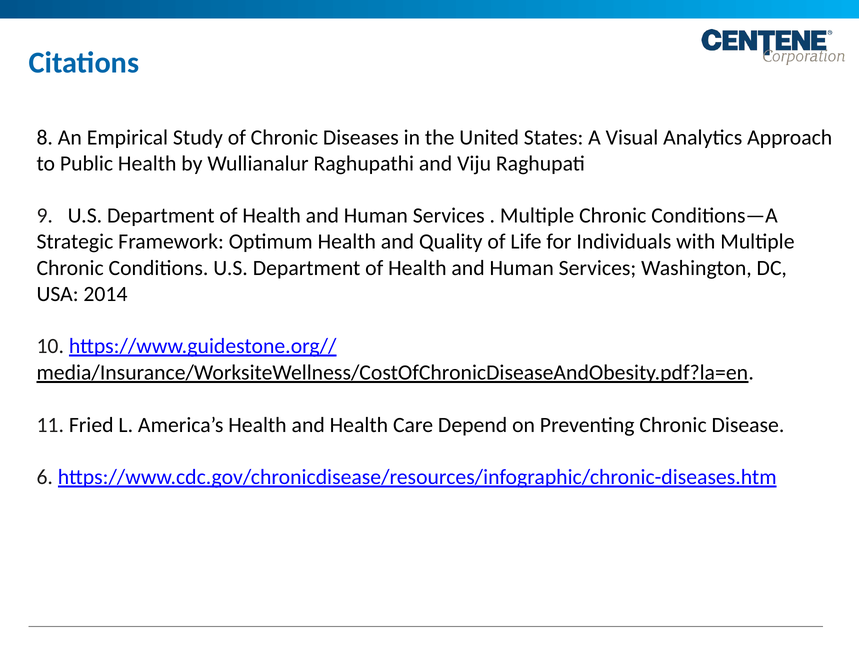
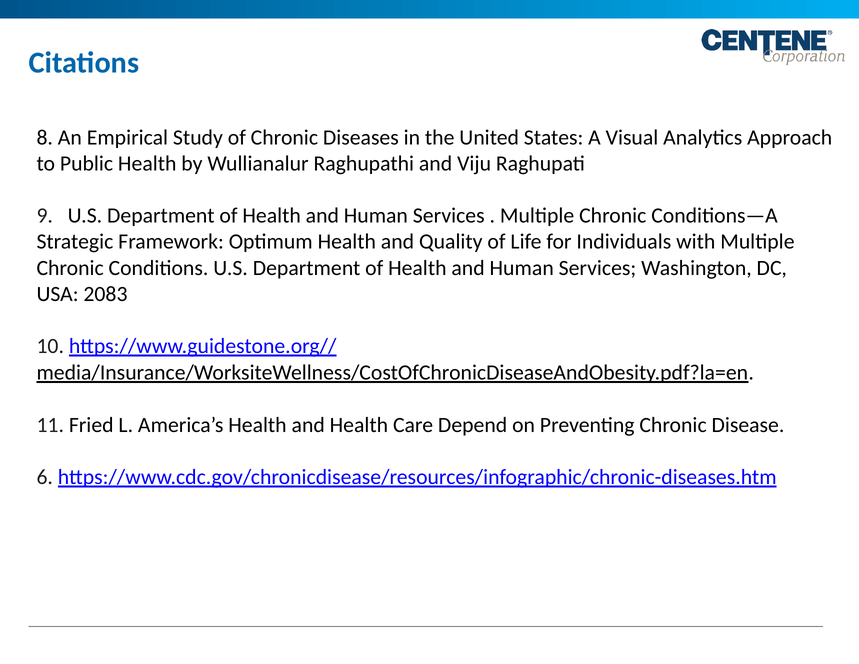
2014: 2014 -> 2083 (105, 294)
